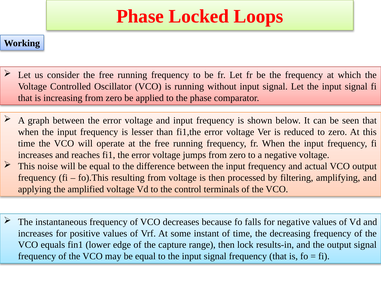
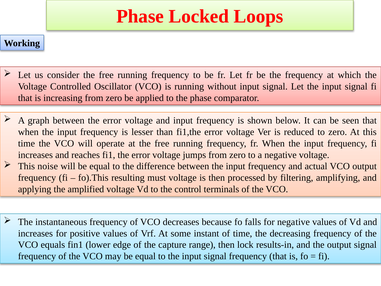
resulting from: from -> must (157, 178)
